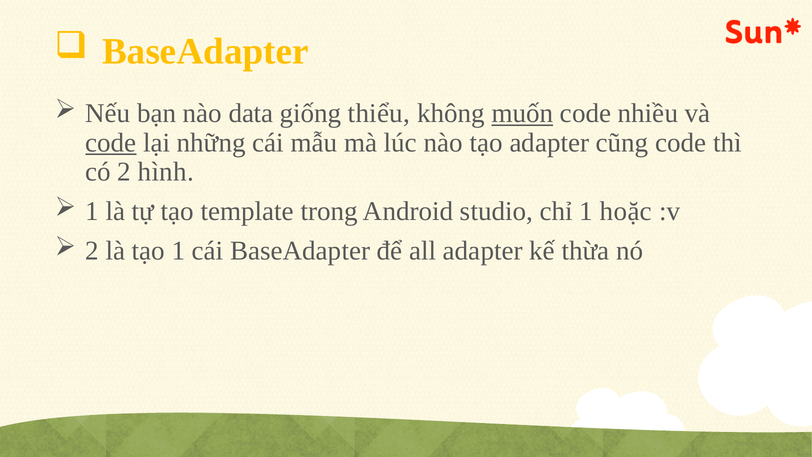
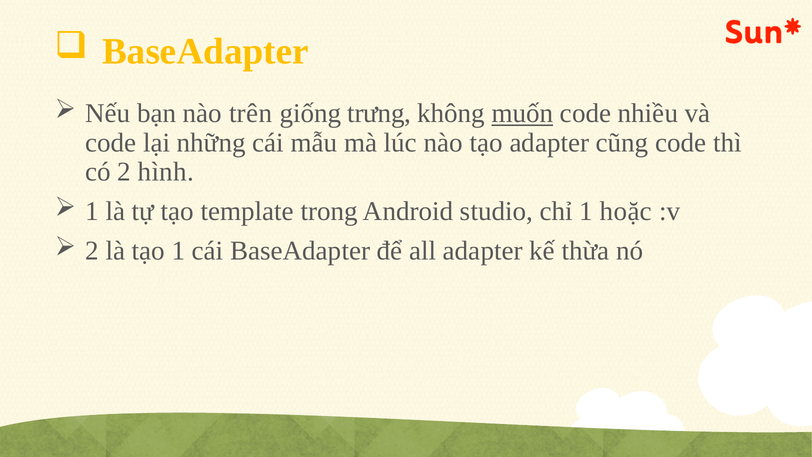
data: data -> trên (251, 113)
thiểu: thiểu -> trưng (379, 113)
code underline: present -> none (111, 143)
